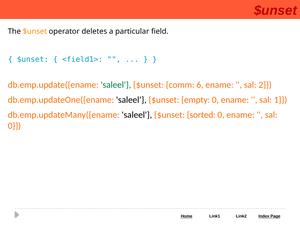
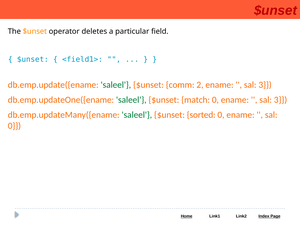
6: 6 -> 2 (200, 85)
2: 2 -> 3 (265, 85)
saleel colour: black -> green (131, 100)
empty: empty -> match (196, 100)
1: 1 -> 3 (281, 100)
saleel colour: black -> green (137, 115)
